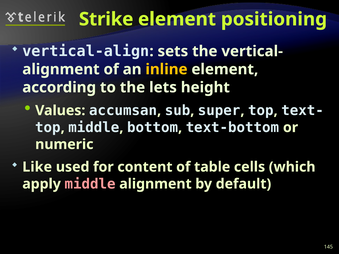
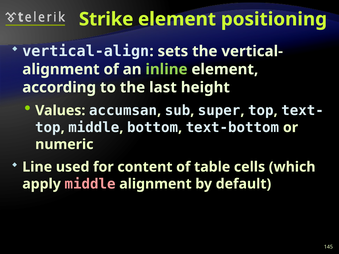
inline colour: yellow -> light green (166, 69)
lets: lets -> last (163, 87)
Like: Like -> Line (37, 167)
